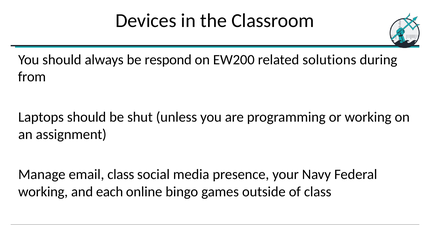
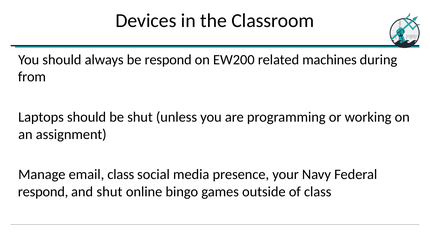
solutions: solutions -> machines (329, 60)
working: working -> respond (43, 192)
and each: each -> shut (109, 192)
